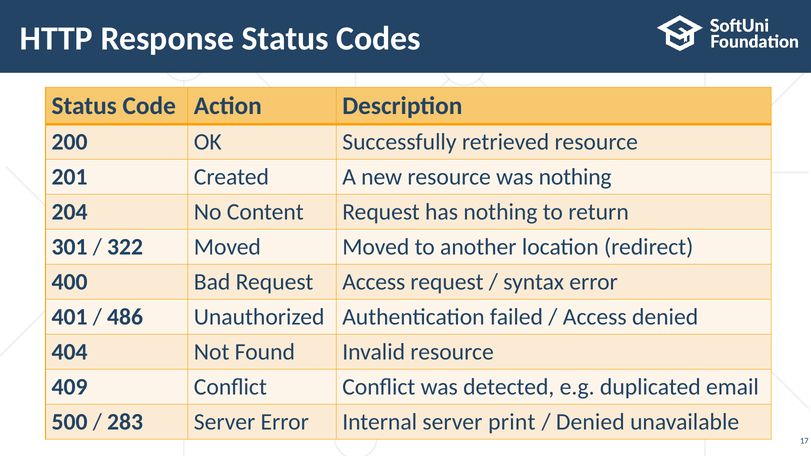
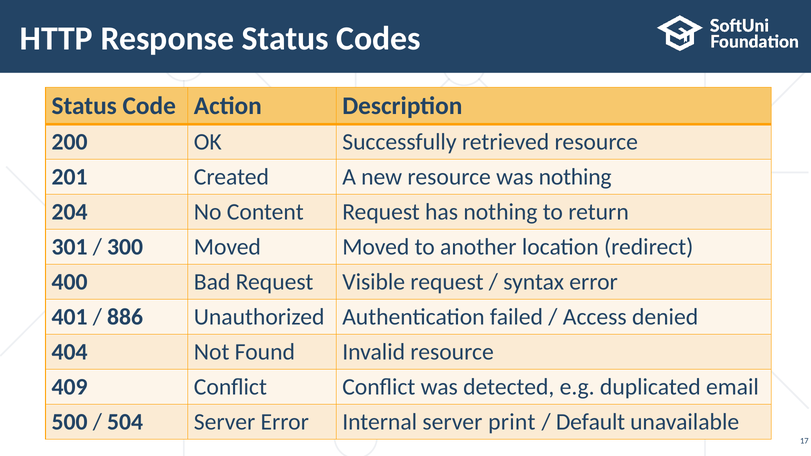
322: 322 -> 300 (125, 247)
Request Access: Access -> Visible (374, 282)
486: 486 -> 886 (125, 317)
283: 283 -> 504 (125, 422)
Denied: Denied -> Default (591, 422)
